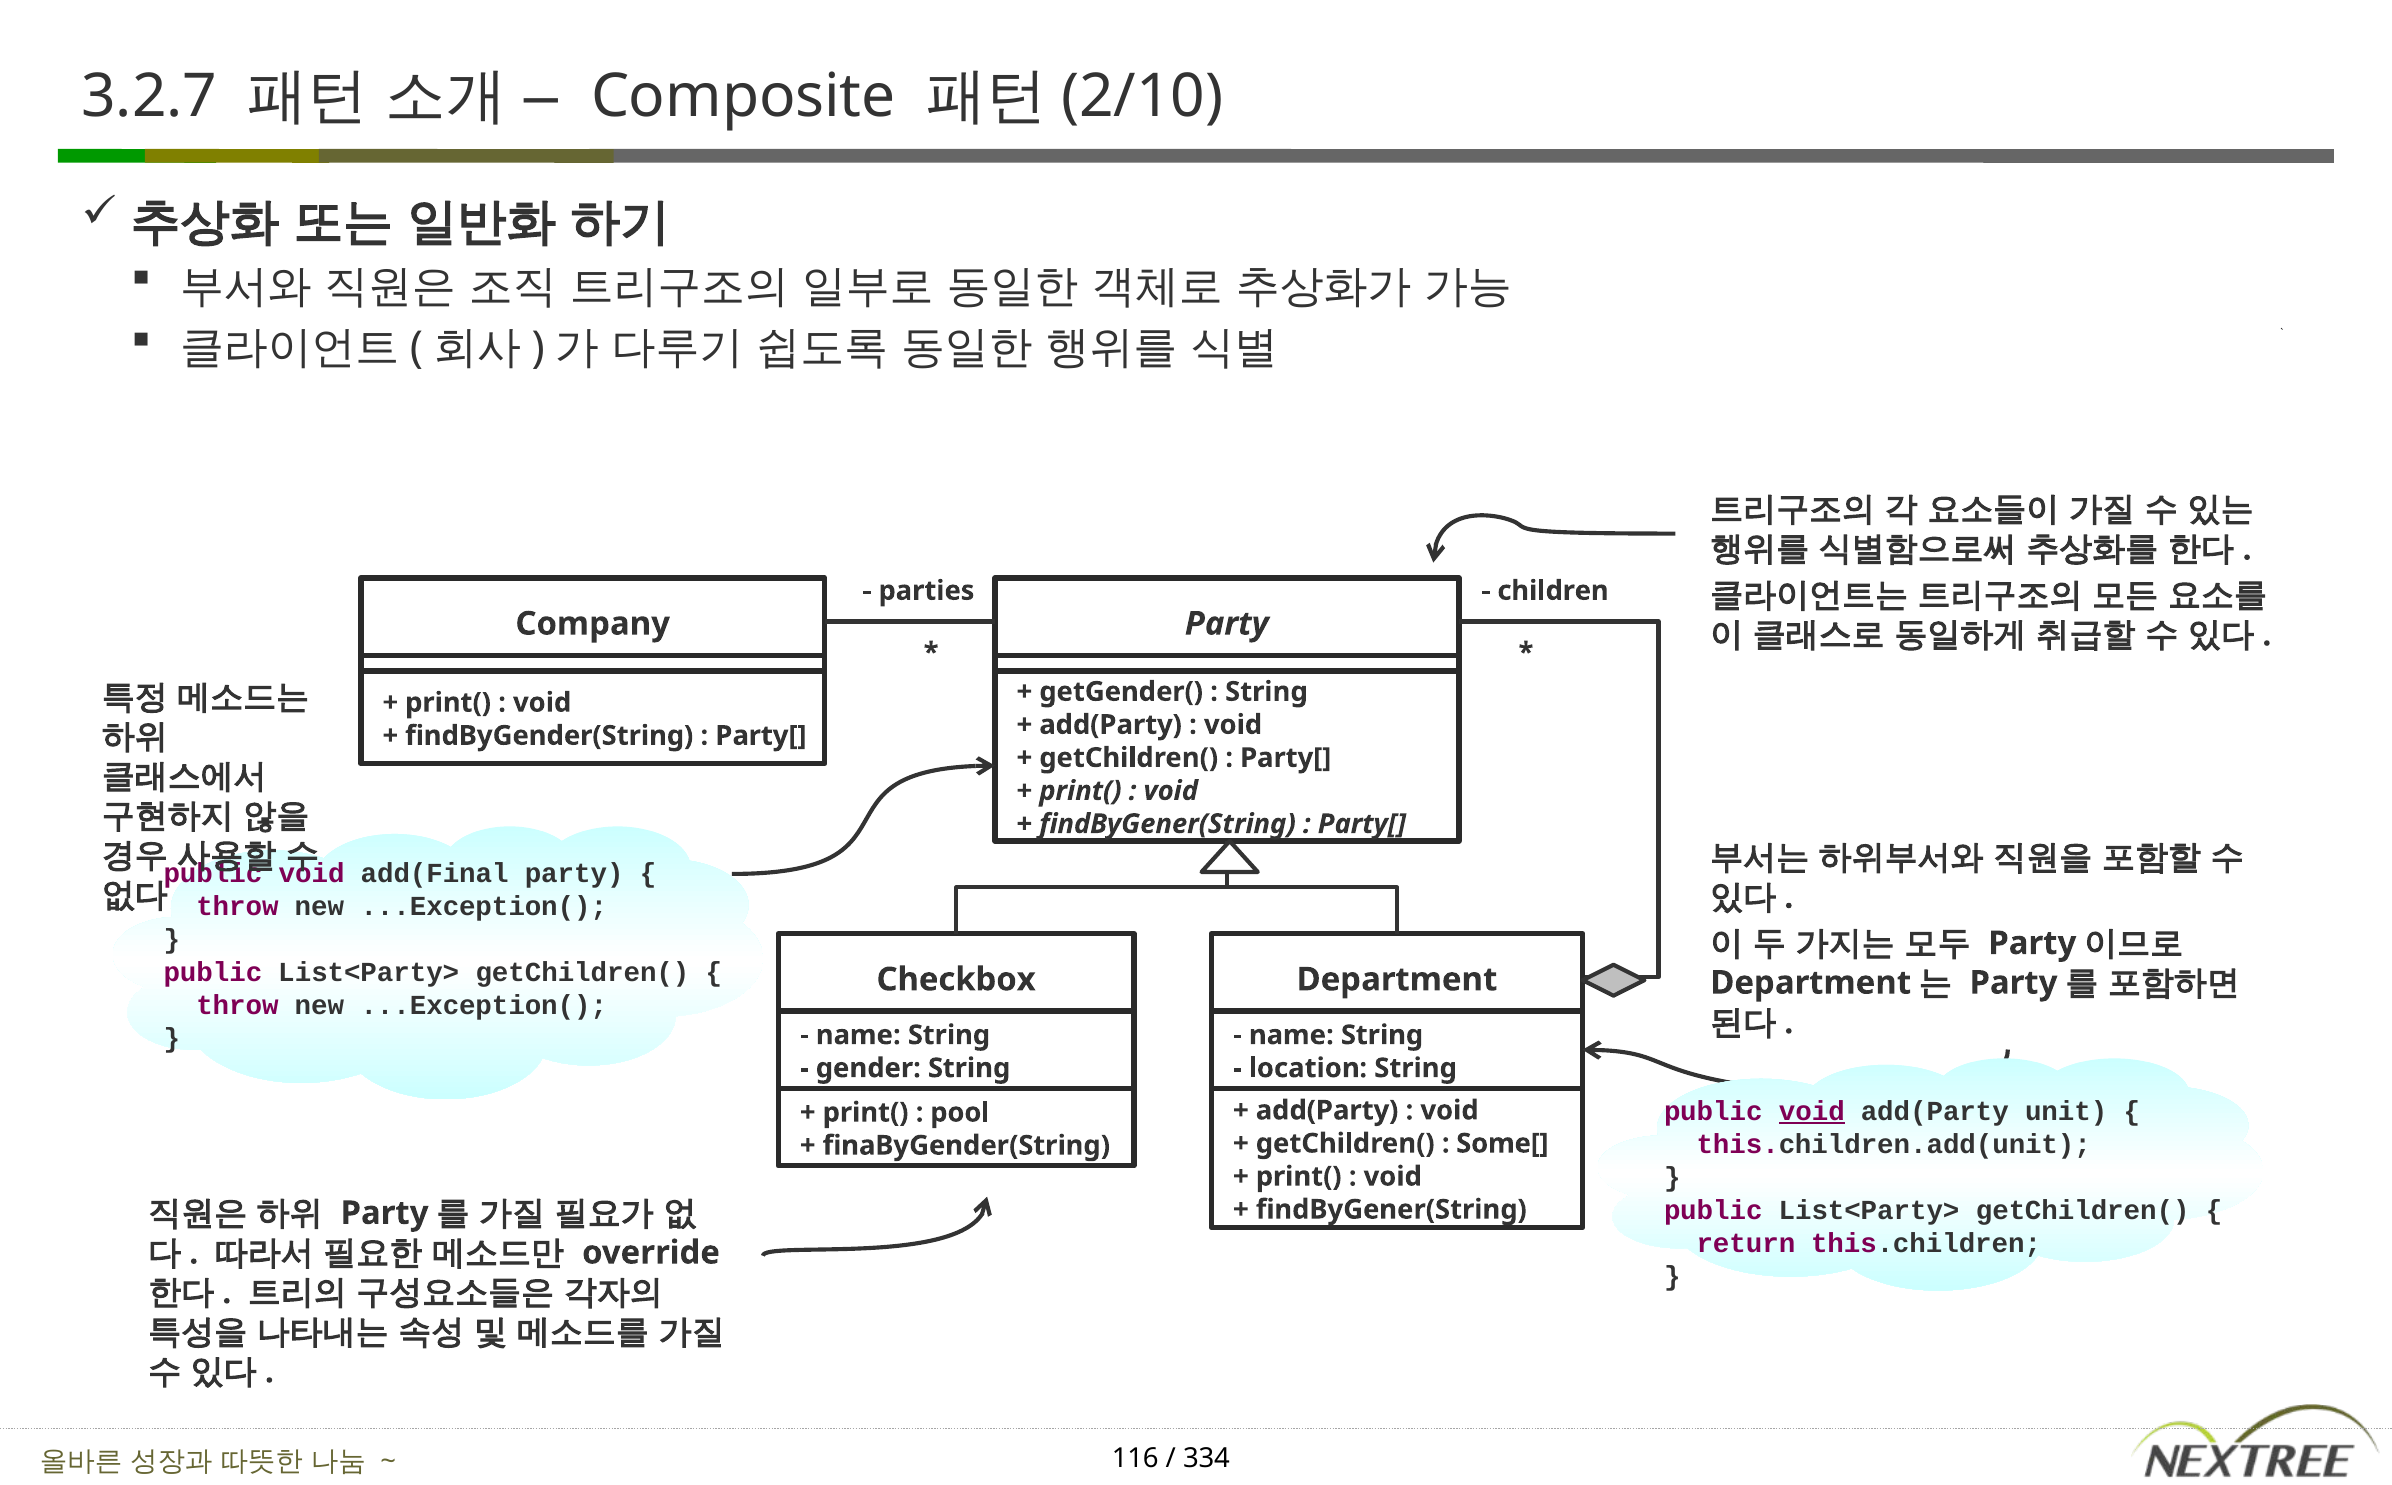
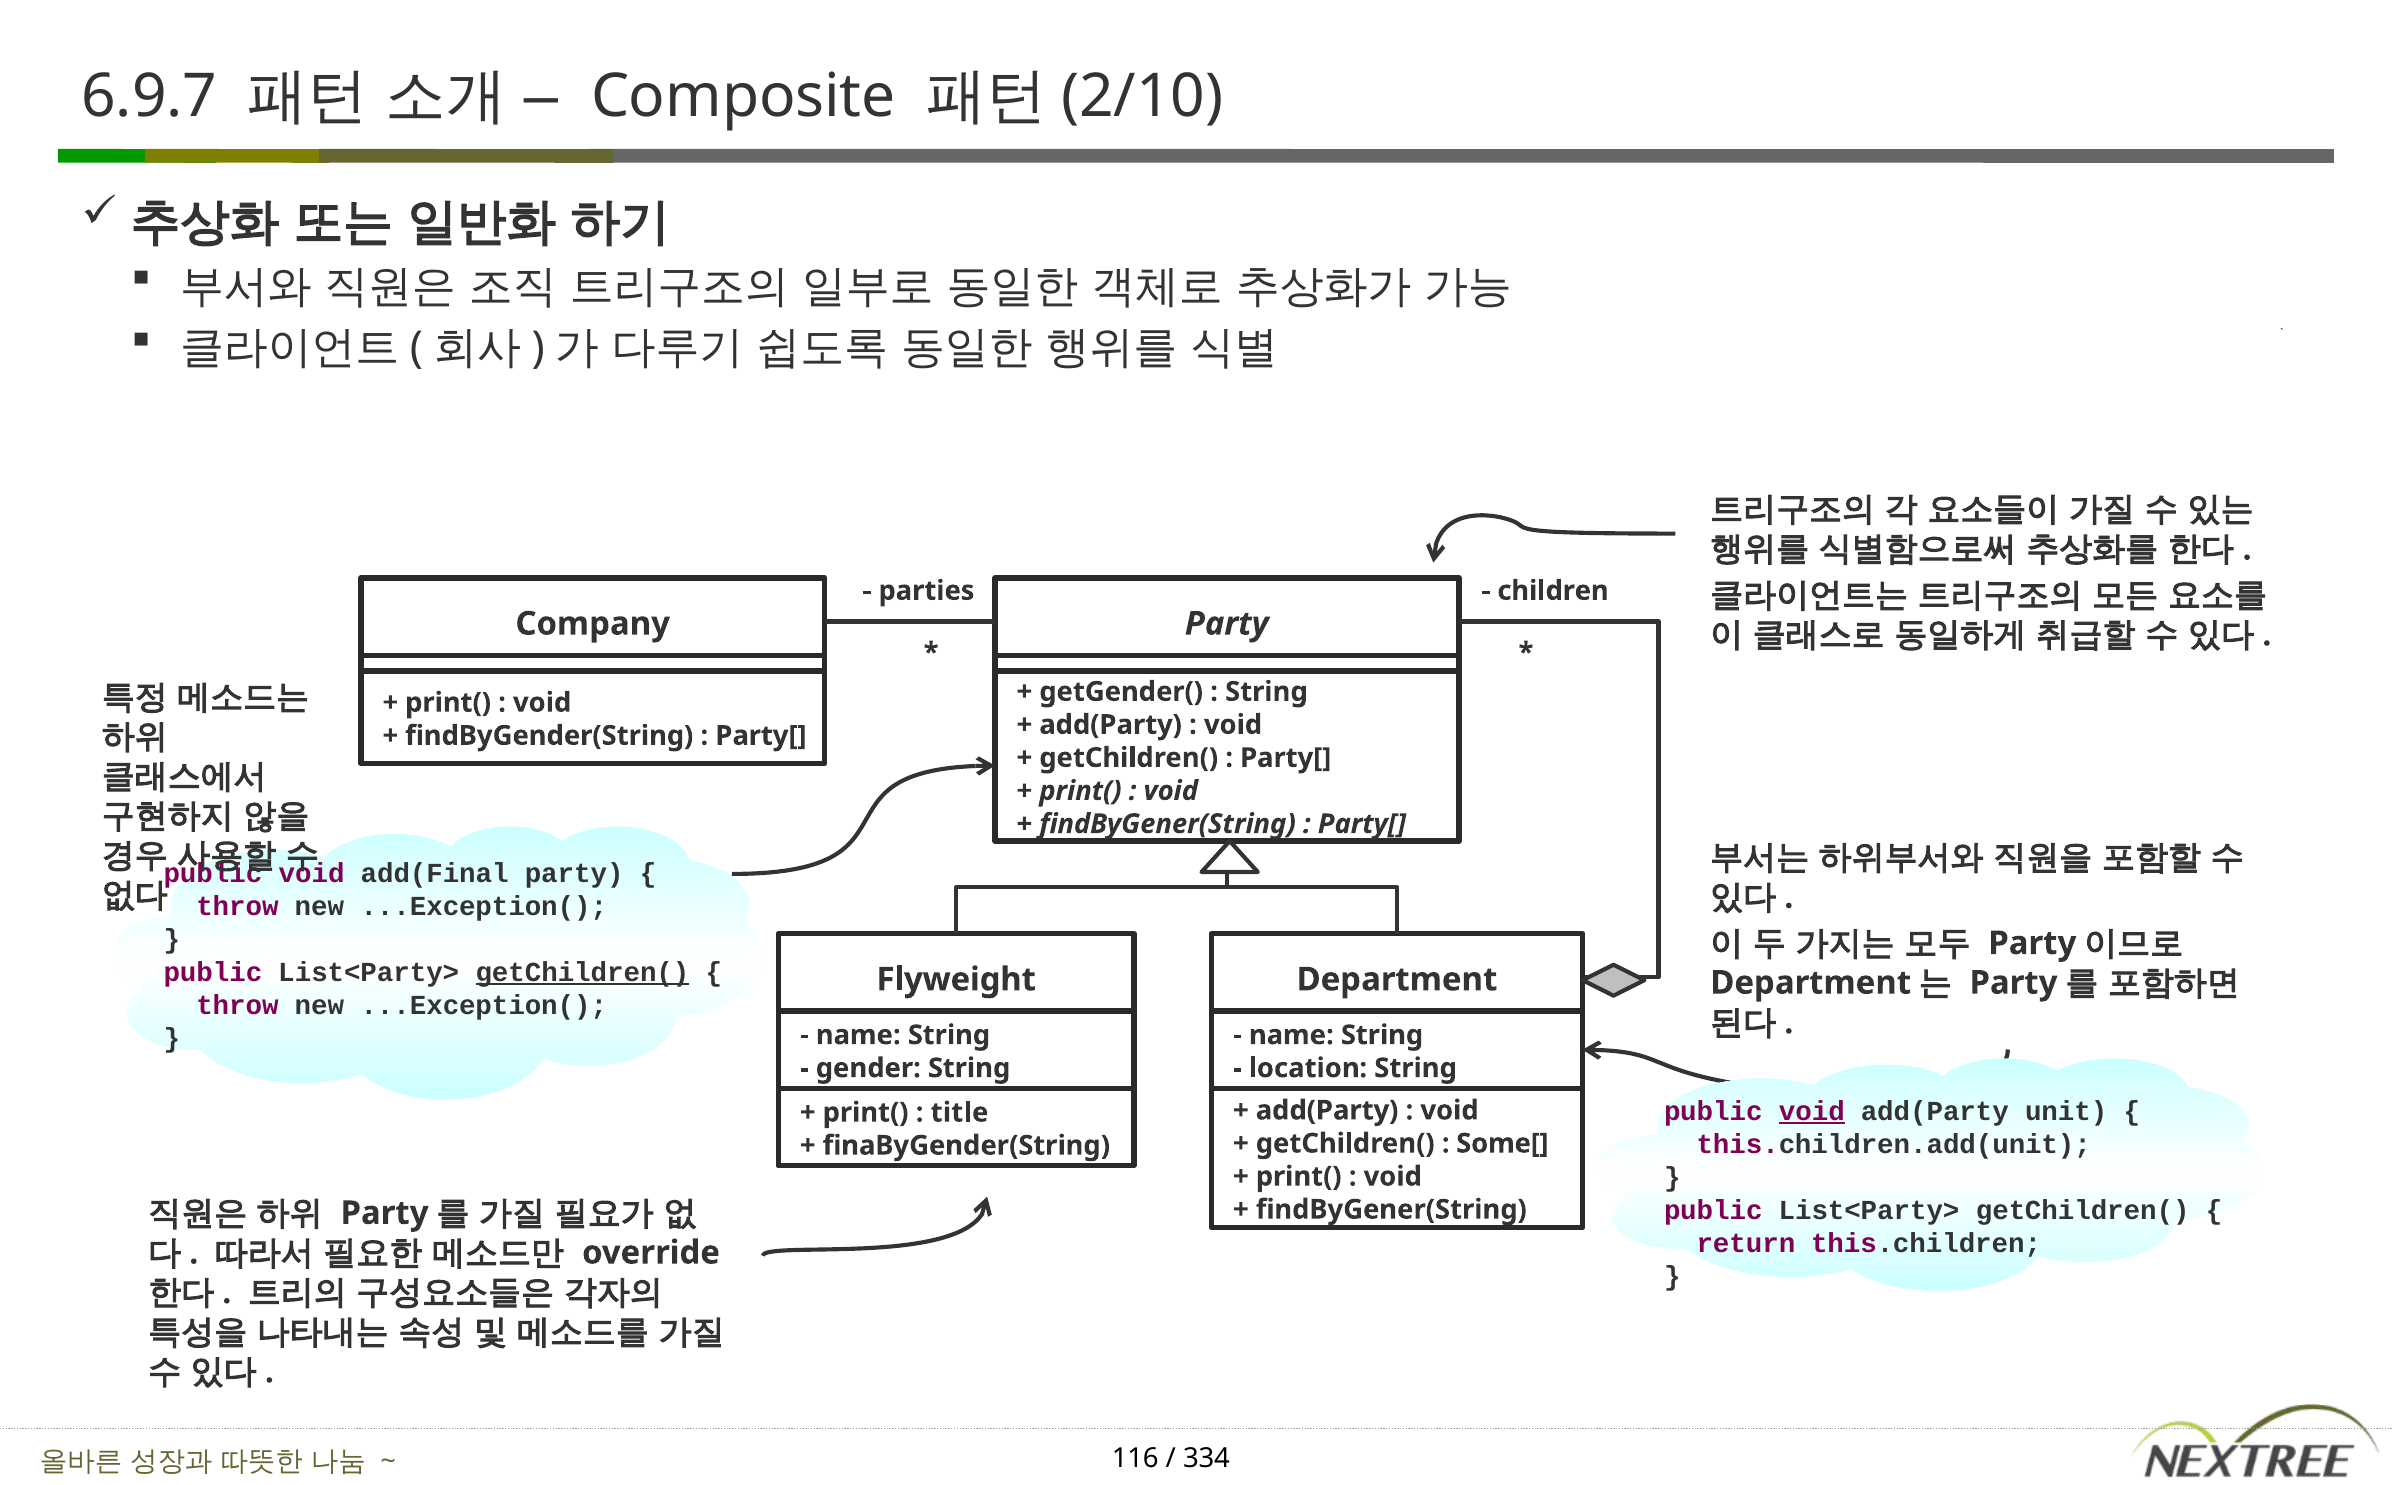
3.2.7: 3.2.7 -> 6.9.7 (149, 96)
getChildren( underline: none -> present (582, 972)
Checkbox: Checkbox -> Flyweight (956, 979)
pool: pool -> title (960, 1112)
